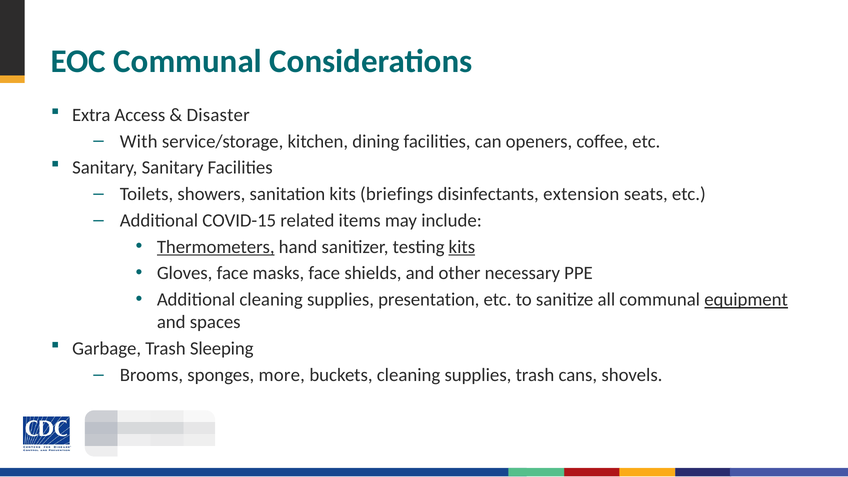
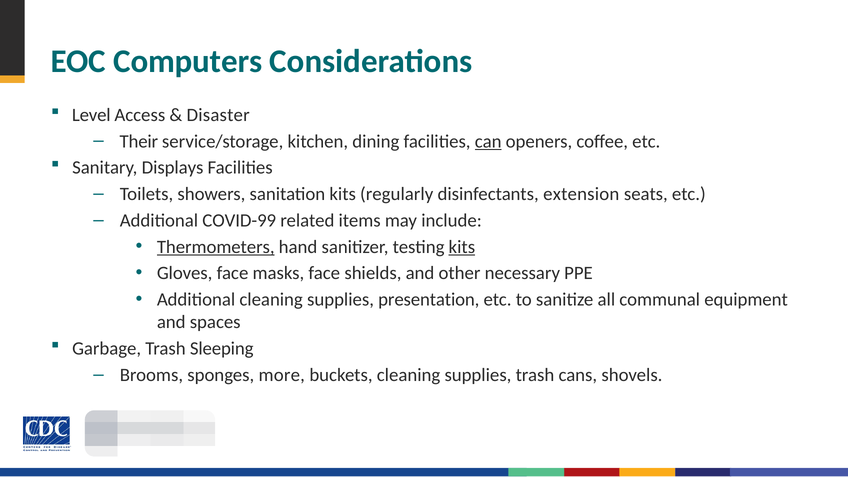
EOC Communal: Communal -> Computers (188, 61)
Extra: Extra -> Level (91, 115)
With: With -> Their (139, 141)
can underline: none -> present (488, 141)
Sanitary Sanitary: Sanitary -> Displays (173, 168)
briefings: briefings -> regularly (397, 194)
COVID-15: COVID-15 -> COVID-99 (239, 221)
equipment underline: present -> none (746, 300)
